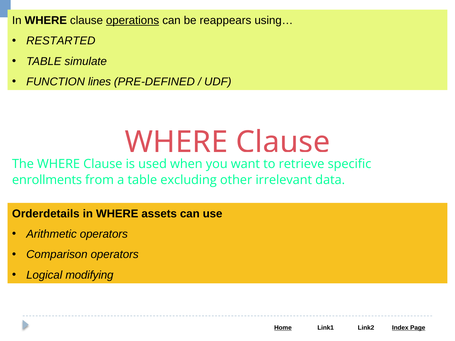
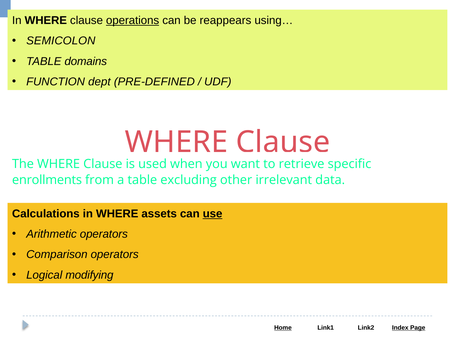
RESTARTED: RESTARTED -> SEMICOLON (61, 41)
simulate: simulate -> domains (86, 61)
lines: lines -> dept (99, 82)
Orderdetails: Orderdetails -> Calculations (46, 214)
use underline: none -> present (213, 214)
